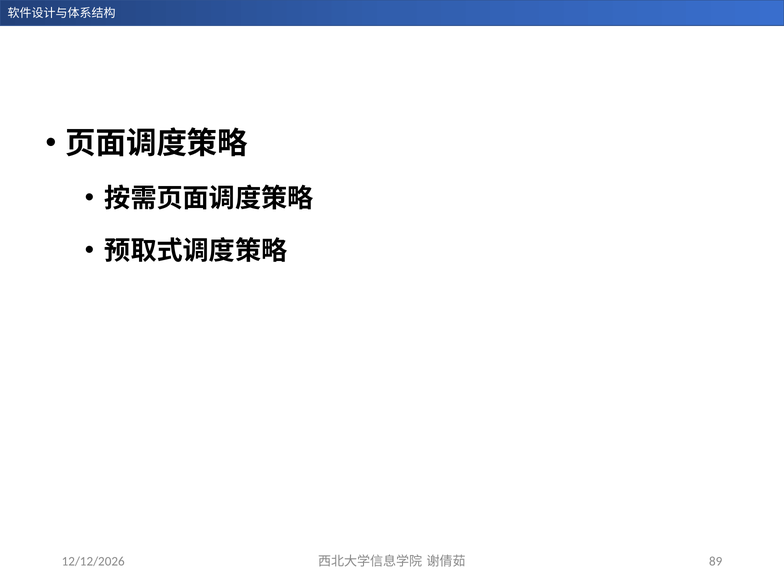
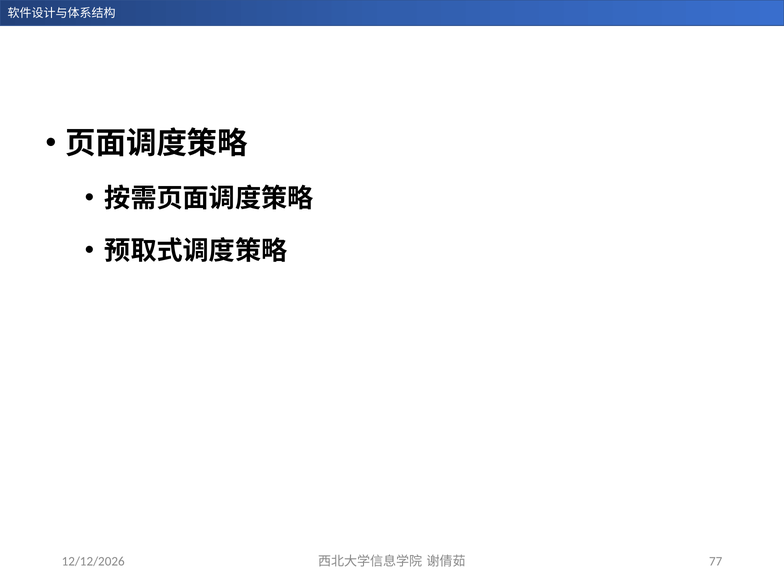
89: 89 -> 77 (716, 561)
